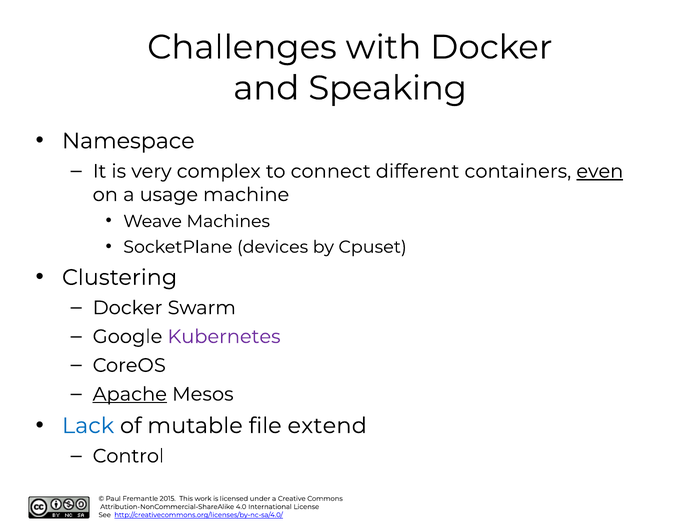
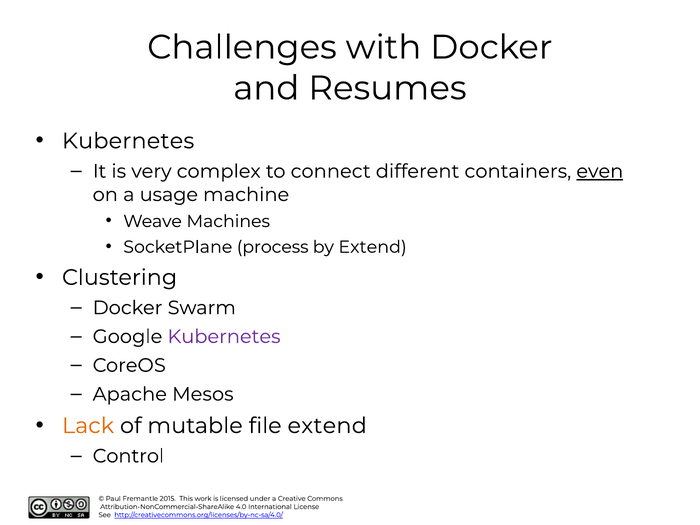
Speaking: Speaking -> Resumes (387, 88)
Namespace: Namespace -> Kubernetes (128, 141)
devices: devices -> process (273, 247)
by Cpuset: Cpuset -> Extend (373, 247)
Apache underline: present -> none (130, 394)
Lack colour: blue -> orange (88, 426)
